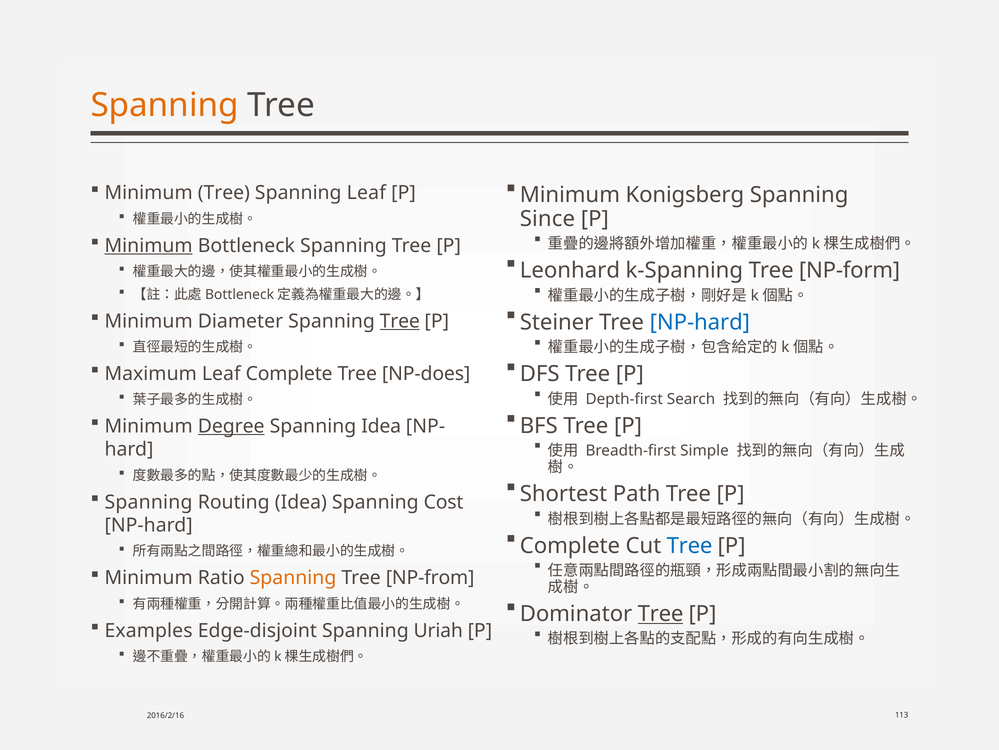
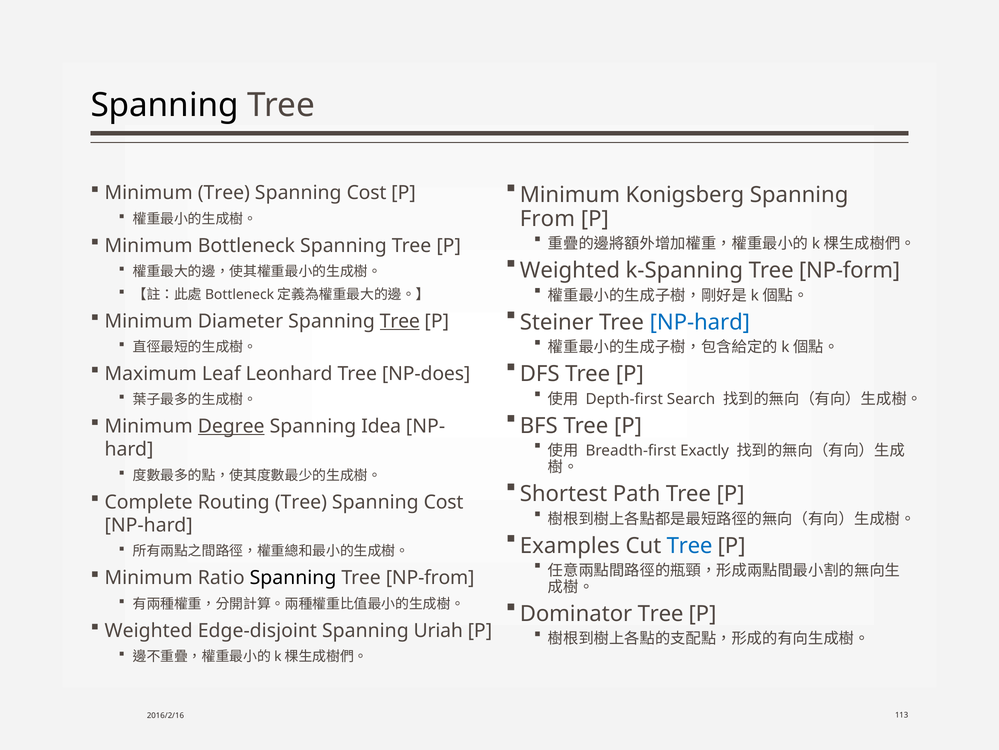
Spanning colour: orange -> black (165, 105)
Leaf: Leaf -> Cost (367, 193)
Since: Since -> From (547, 219)
Minimum underline: present -> none (149, 245)
Leonhard: Leonhard -> Weighted (570, 270)
Leaf Complete: Complete -> Leonhard (289, 373)
Simple: Simple -> Exactly (705, 450)
Spanning: Spanning -> Complete (149, 502)
Routing Idea: Idea -> Tree (301, 502)
Complete: Complete -> Examples (570, 545)
Spanning colour: orange -> black (293, 577)
Tree underline: present -> none (661, 613)
Examples: Examples -> Weighted (149, 630)
